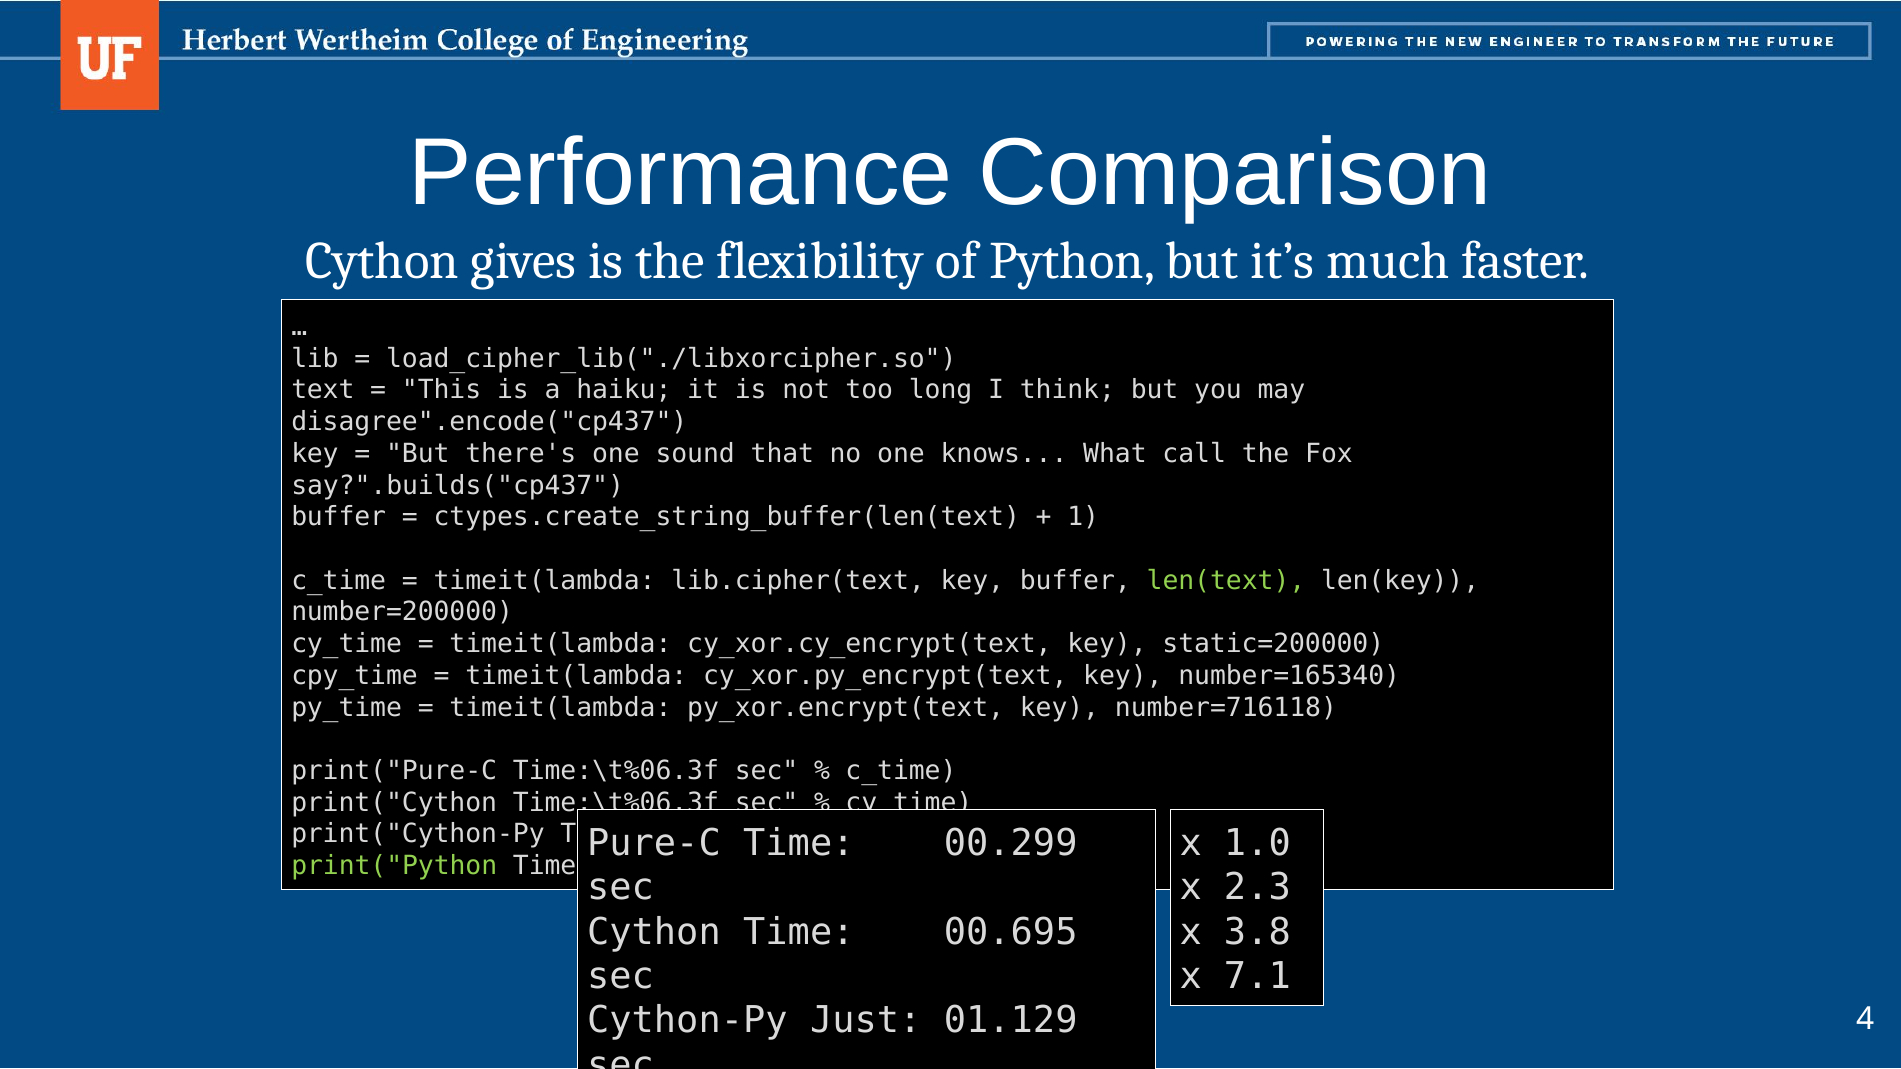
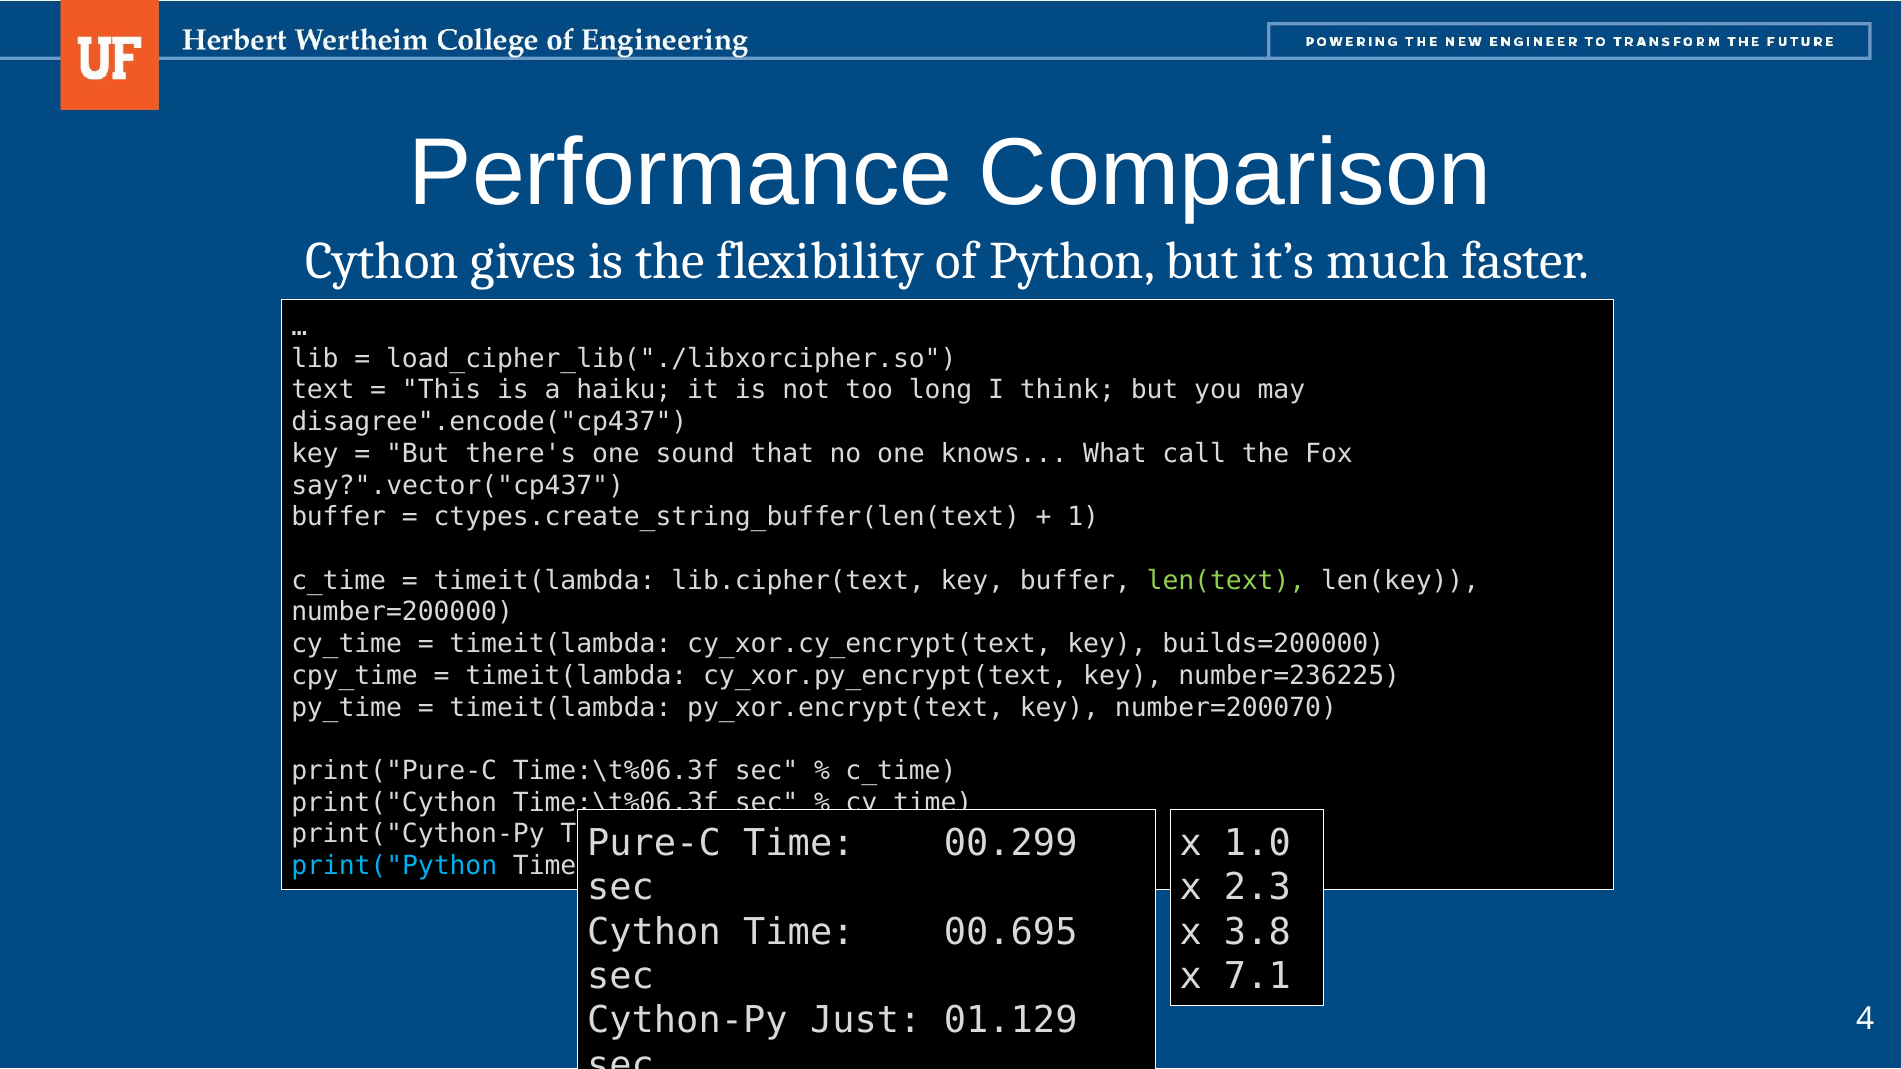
say?".builds("cp437: say?".builds("cp437 -> say?".vector("cp437 (458, 485)
static=200000: static=200000 -> builds=200000 (1273, 644)
number=165340: number=165340 -> number=236225 (1289, 676)
number=716118: number=716118 -> number=200070 (1226, 708)
print("Python colour: light green -> light blue (394, 866)
